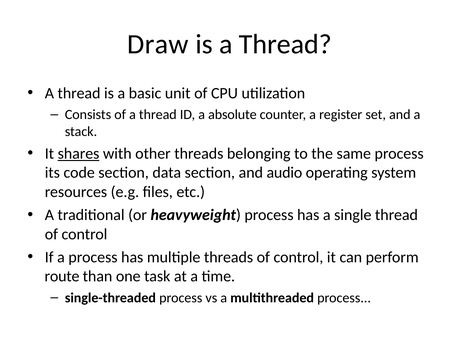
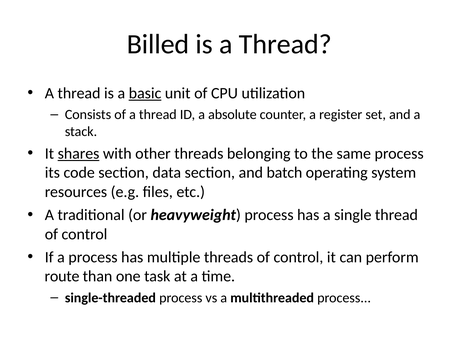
Draw: Draw -> Billed (158, 44)
basic underline: none -> present (145, 93)
audio: audio -> batch (284, 173)
